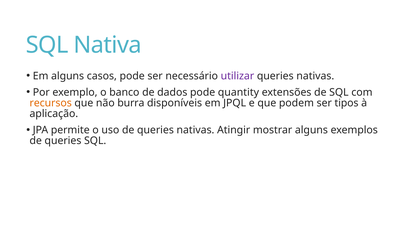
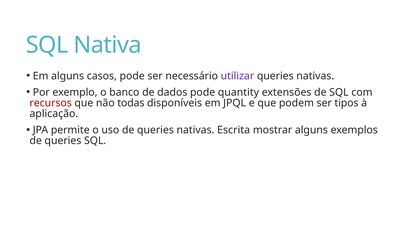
recursos colour: orange -> red (51, 103)
burra: burra -> todas (131, 103)
Atingir: Atingir -> Escrita (234, 130)
